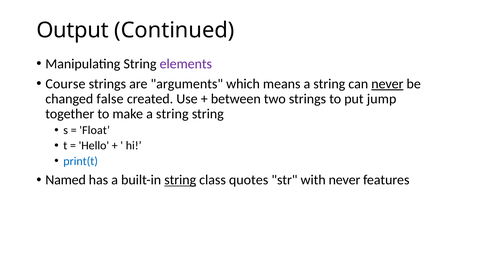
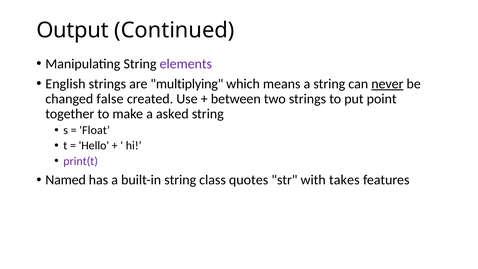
Course: Course -> English (65, 84)
arguments: arguments -> multiplying (187, 84)
jump: jump -> point (382, 99)
make a string: string -> asked (172, 114)
print(t colour: blue -> purple (81, 161)
string underline: present -> none (180, 180)
with never: never -> takes (344, 180)
